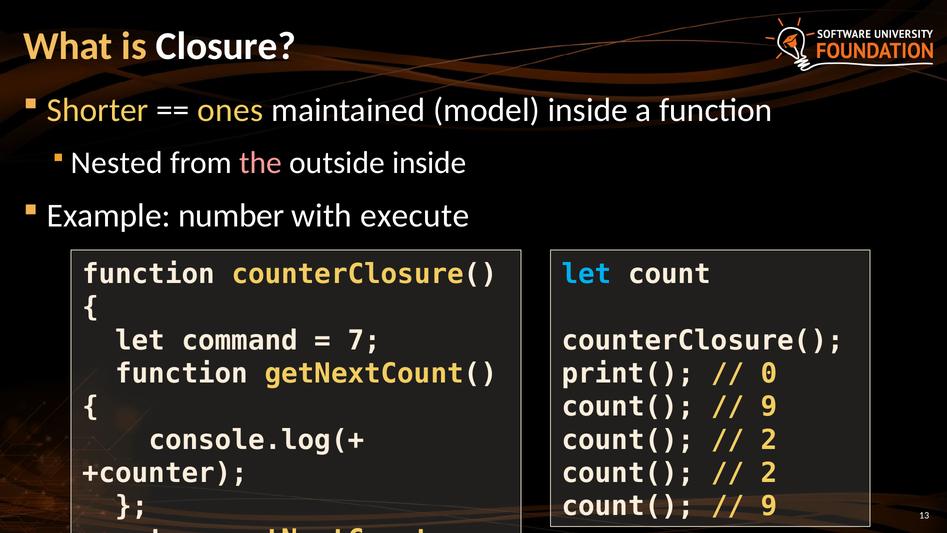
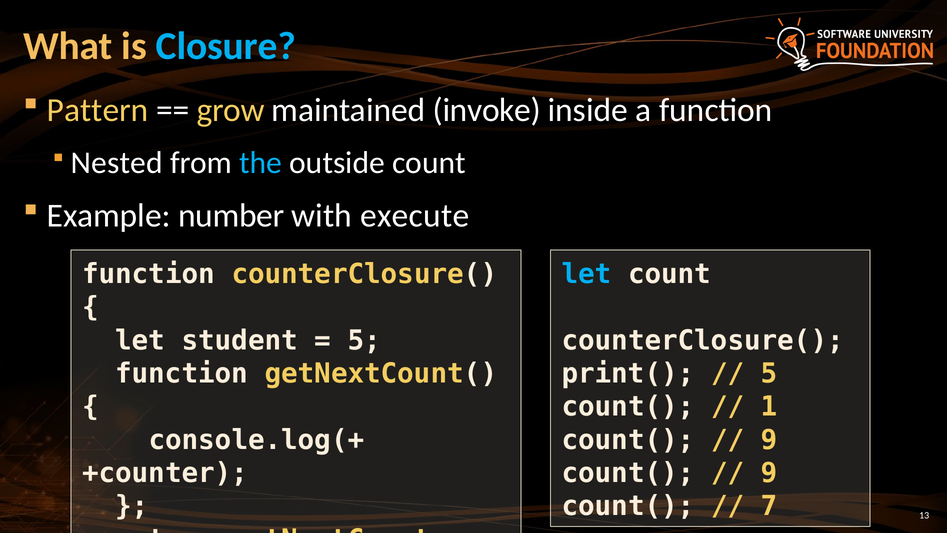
Closure colour: white -> light blue (226, 46)
Shorter: Shorter -> Pattern (98, 110)
ones: ones -> grow (231, 110)
model: model -> invoke (487, 110)
the colour: pink -> light blue (261, 163)
outside inside: inside -> count (429, 163)
command: command -> student (240, 340)
7: 7 -> 5 (364, 340)
0: 0 -> 5 (769, 373)
9: 9 -> 1 (769, 407)
2: 2 -> 9 (769, 440)
2: 2 -> 9 (769, 473)
9: 9 -> 7 (769, 506)
